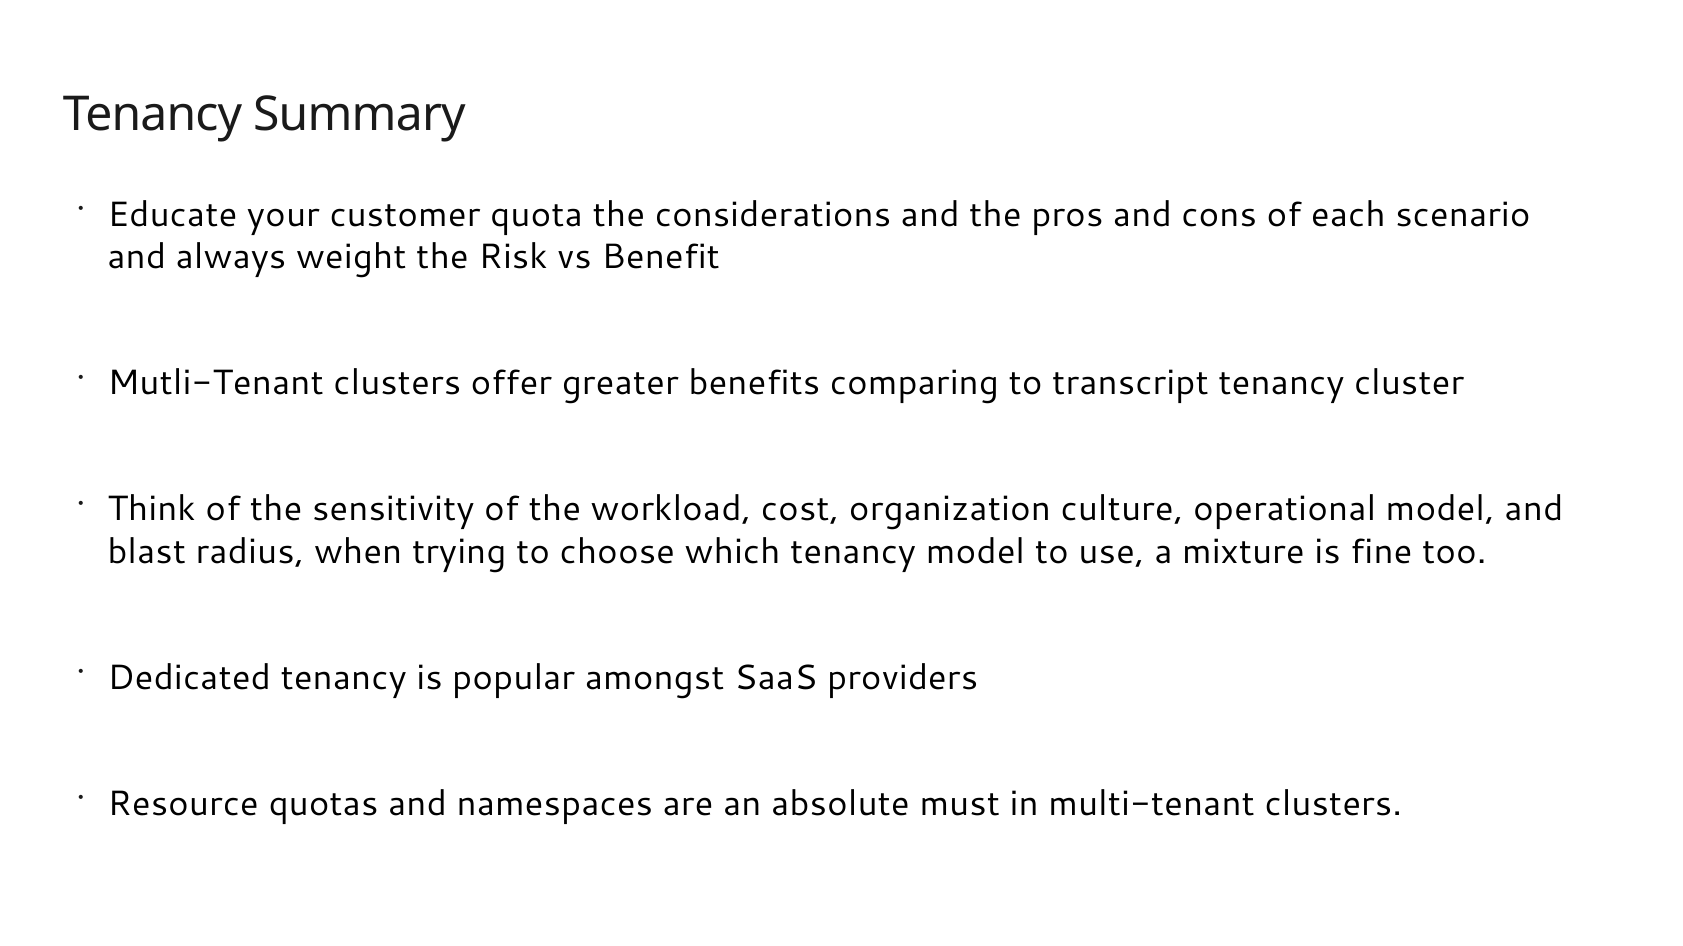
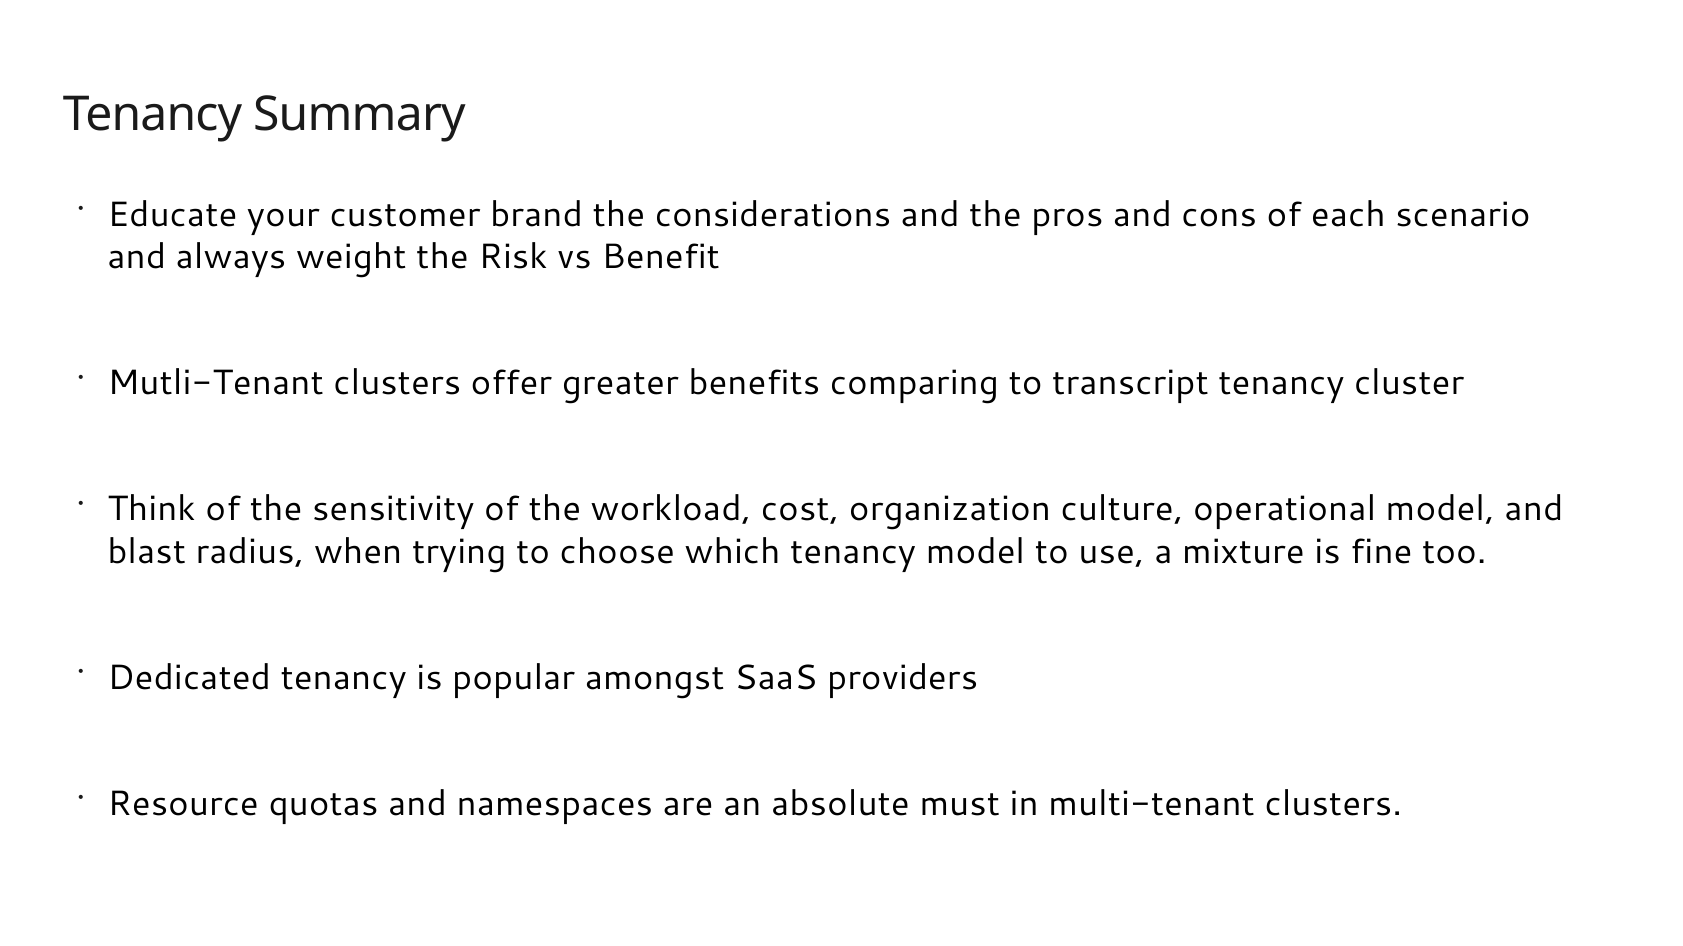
quota: quota -> brand (537, 215)
